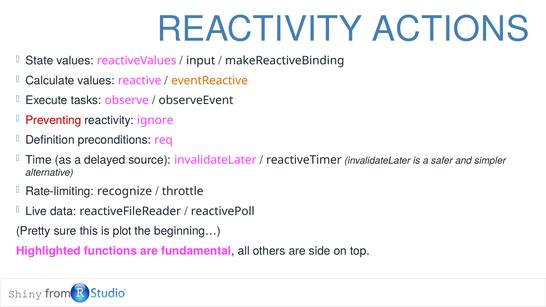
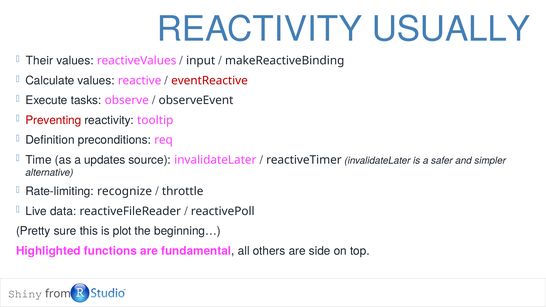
ACTIONS: ACTIONS -> USUALLY (451, 29)
State: State -> Their (39, 61)
eventReactive colour: orange -> red (209, 81)
ignore: ignore -> tooltip (155, 120)
delayed: delayed -> updates (105, 160)
